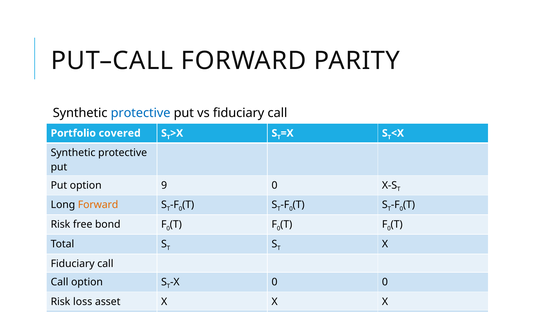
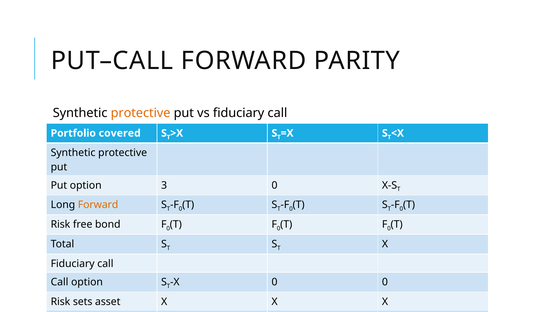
protective colour: blue -> orange (141, 113)
9: 9 -> 3 (164, 185)
loss: loss -> sets (83, 301)
